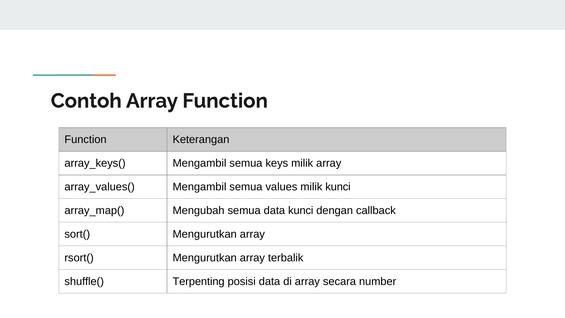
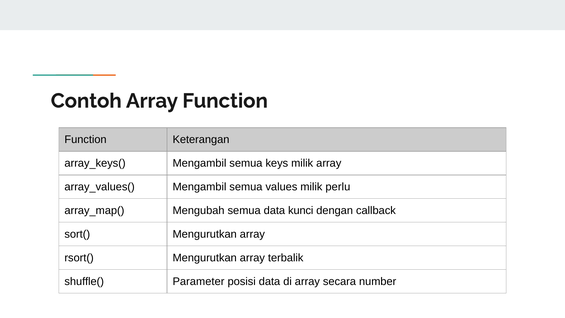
milik kunci: kunci -> perlu (338, 187)
Terpenting: Terpenting -> Parameter (199, 281)
